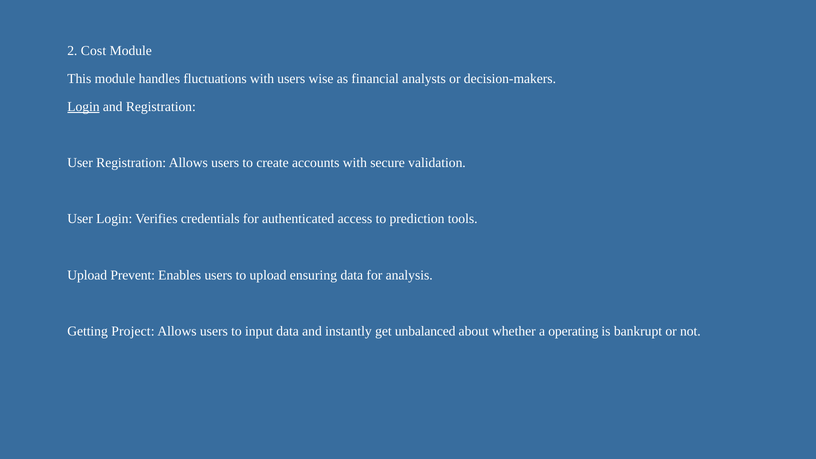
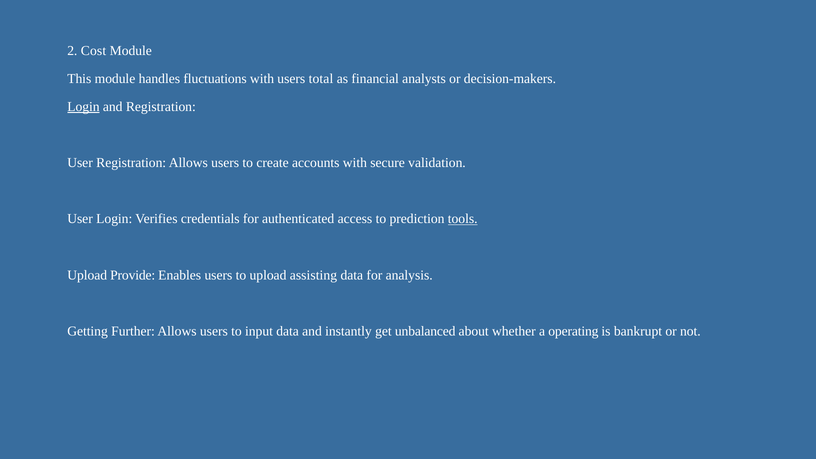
wise: wise -> total (321, 79)
tools underline: none -> present (463, 219)
Prevent: Prevent -> Provide (133, 275)
ensuring: ensuring -> assisting (313, 275)
Project: Project -> Further (133, 331)
